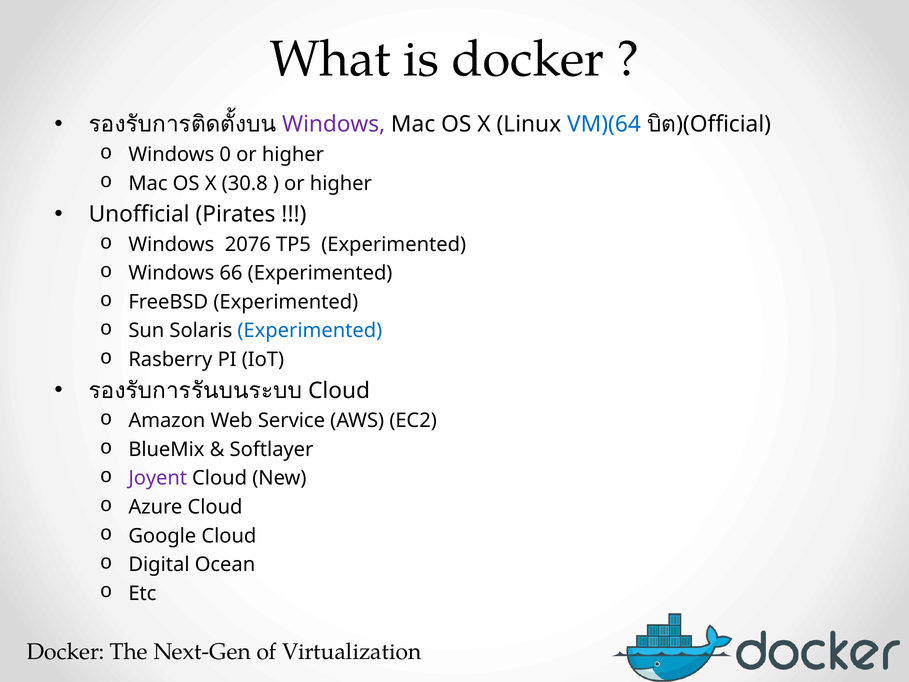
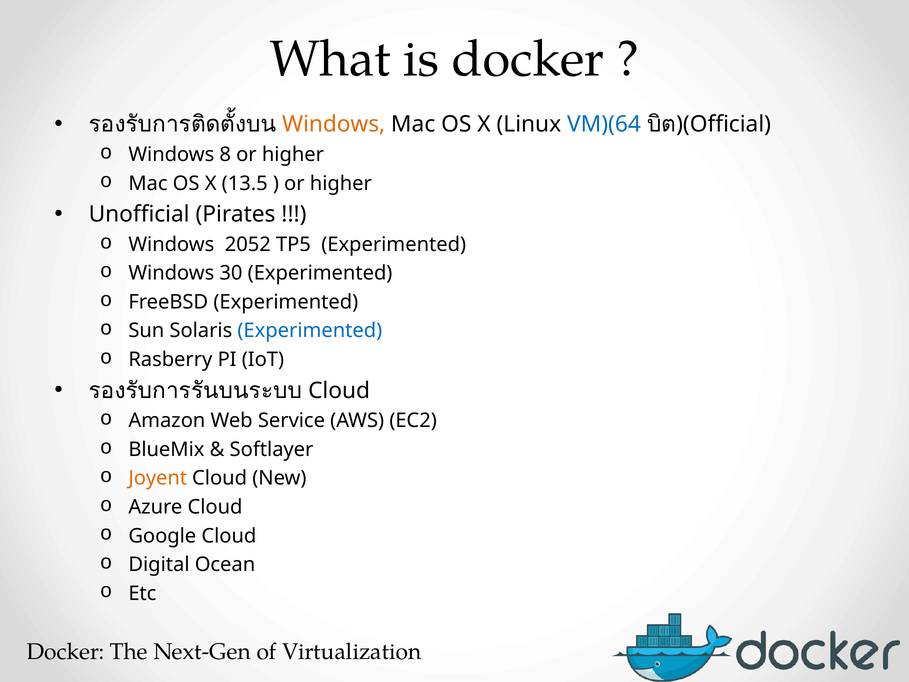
Windows colour: purple -> orange (334, 124)
0: 0 -> 8 (225, 155)
30.8: 30.8 -> 13.5 (245, 183)
2076: 2076 -> 2052 (248, 244)
66: 66 -> 30 (231, 273)
Joyent colour: purple -> orange (158, 478)
